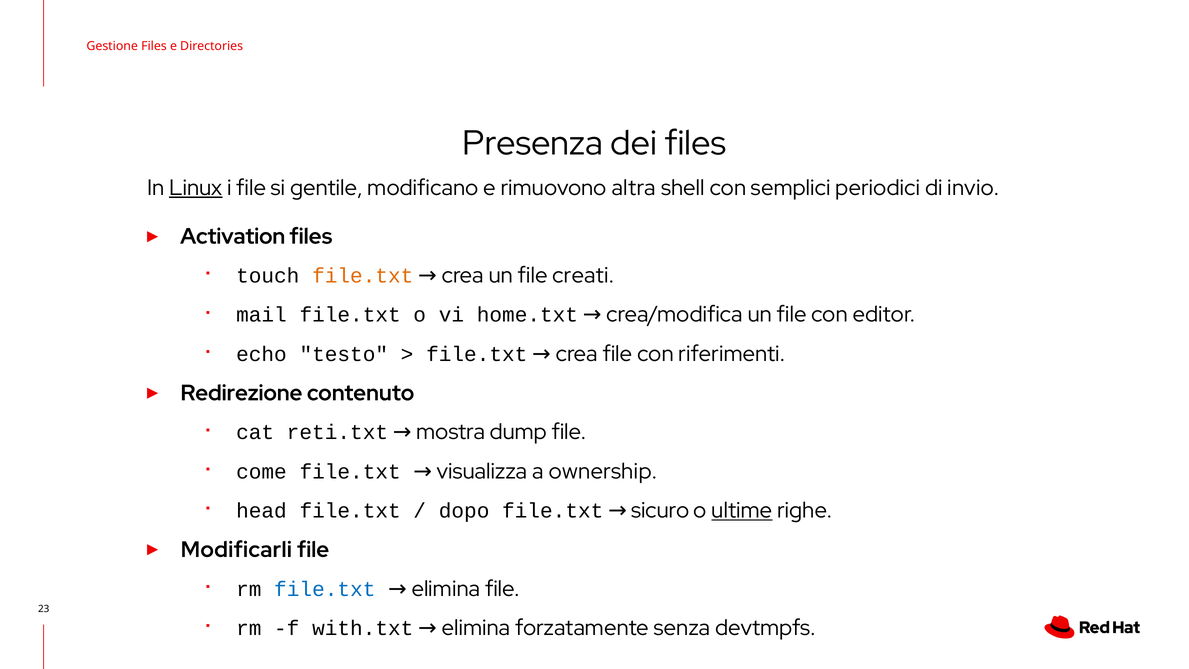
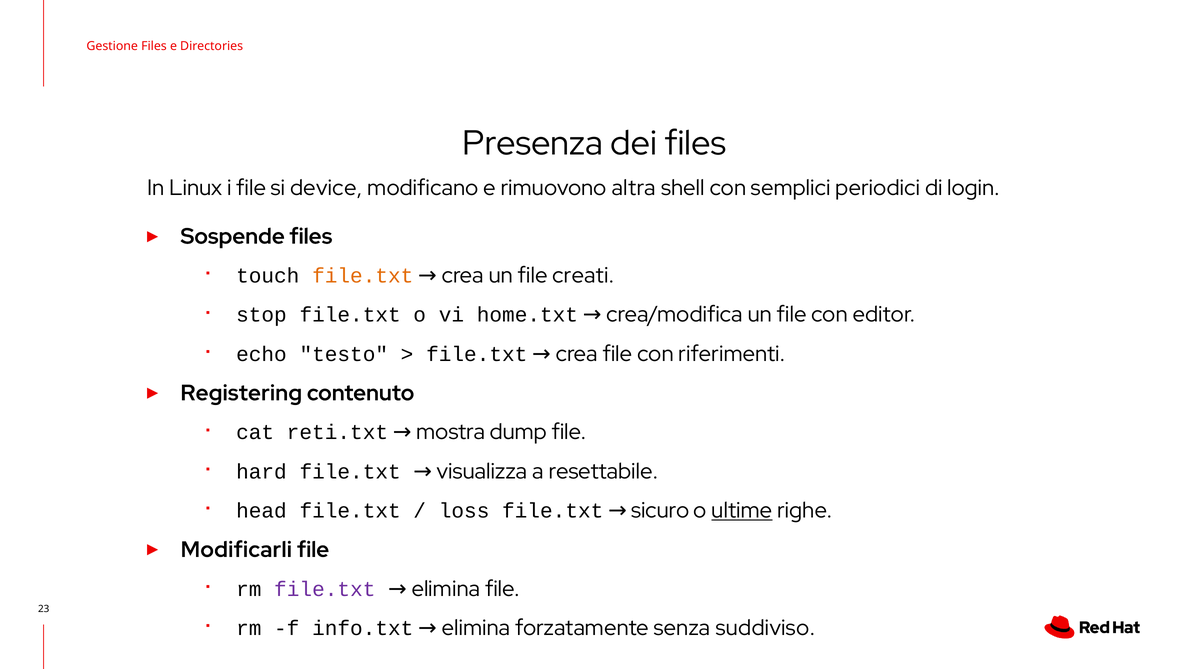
Linux underline: present -> none (196, 188)
gentile: gentile -> device (326, 188)
invio: invio -> login (974, 188)
Activation: Activation -> Sospende (233, 236)
mail: mail -> stop (261, 315)
Redirezione: Redirezione -> Registering (241, 393)
come: come -> hard (261, 472)
ownership: ownership -> resettabile (603, 471)
dopo: dopo -> loss (464, 511)
file.txt colour: blue -> purple (325, 589)
with.txt: with.txt -> info.txt (363, 628)
devtmpfs: devtmpfs -> suddiviso (765, 628)
